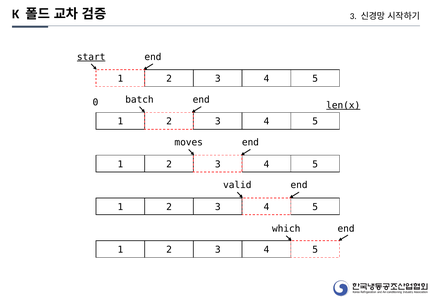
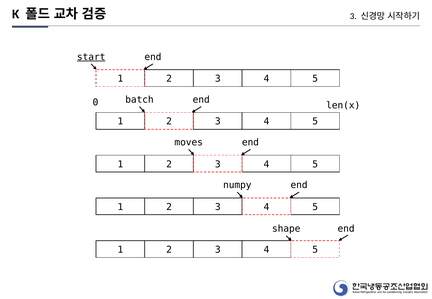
len(x underline: present -> none (343, 105)
valid: valid -> numpy (237, 185)
which: which -> shape (286, 229)
